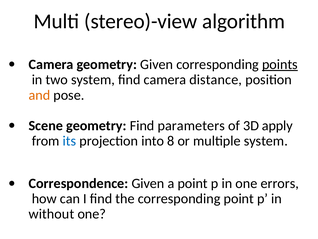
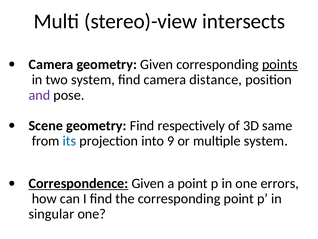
algorithm: algorithm -> intersects (244, 21)
and colour: orange -> purple (39, 95)
parameters: parameters -> respectively (191, 125)
apply: apply -> same (277, 125)
8: 8 -> 9 (171, 141)
Correspondence underline: none -> present (78, 183)
without: without -> singular (51, 213)
